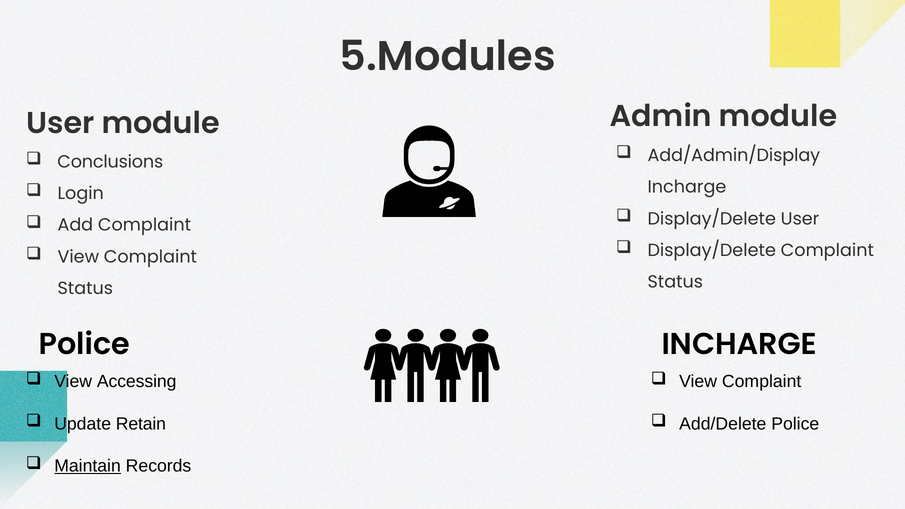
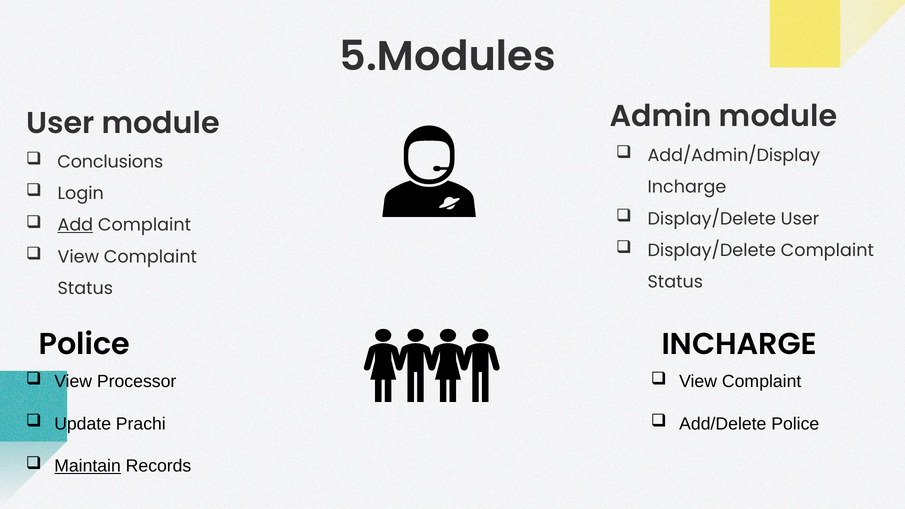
Add underline: none -> present (75, 225)
Accessing: Accessing -> Processor (137, 382)
Retain: Retain -> Prachi (141, 424)
